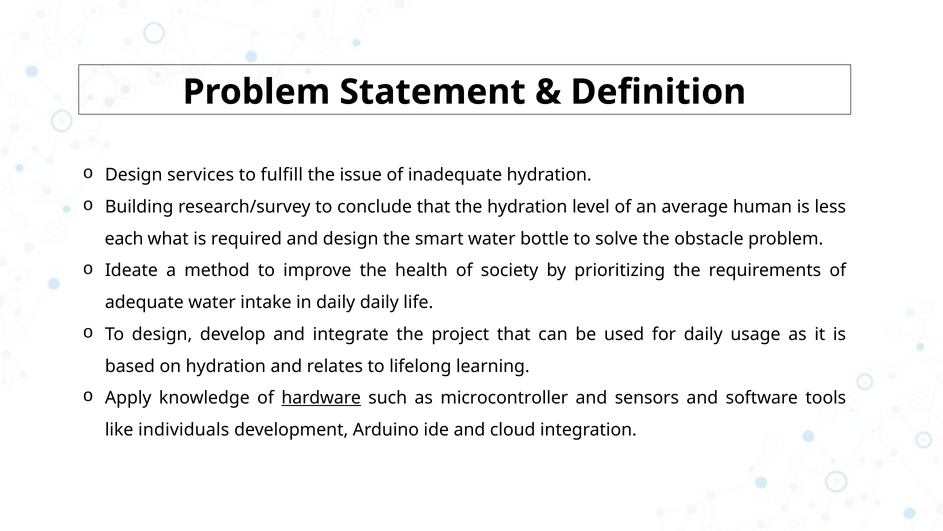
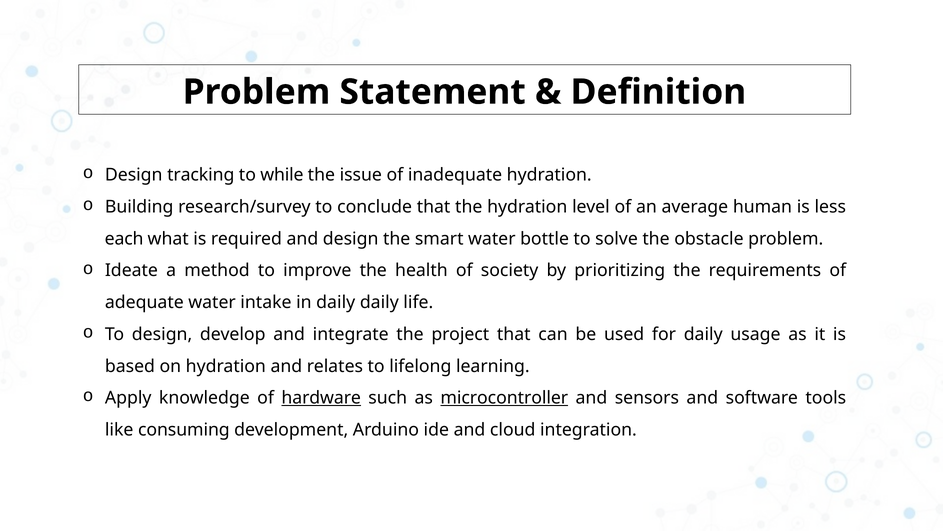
services: services -> tracking (201, 175)
fulfill: fulfill -> while (282, 175)
microcontroller underline: none -> present (504, 398)
individuals: individuals -> consuming (184, 429)
